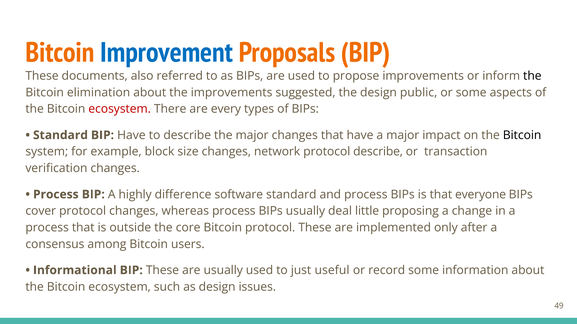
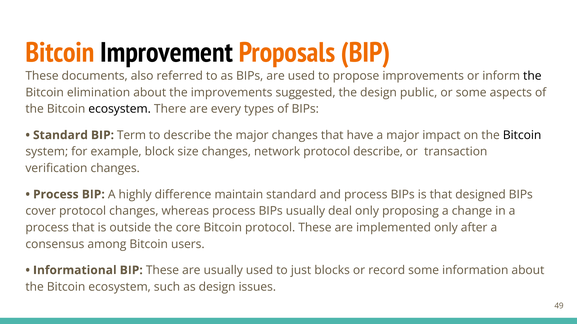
Improvement colour: blue -> black (167, 53)
ecosystem colour: red -> black (120, 109)
BIP Have: Have -> Term (131, 135)
software: software -> maintain (239, 195)
everyone: everyone -> designed (481, 195)
deal little: little -> only (367, 211)
useful: useful -> blocks (332, 271)
